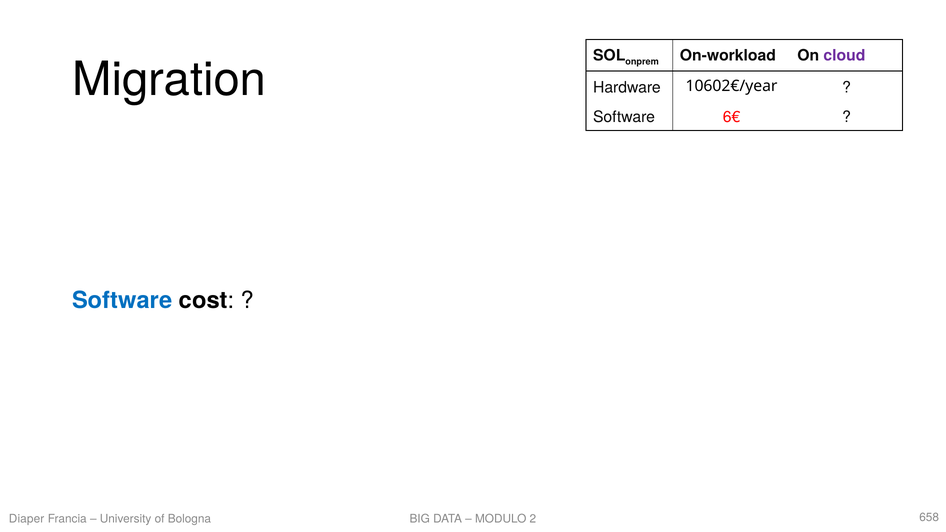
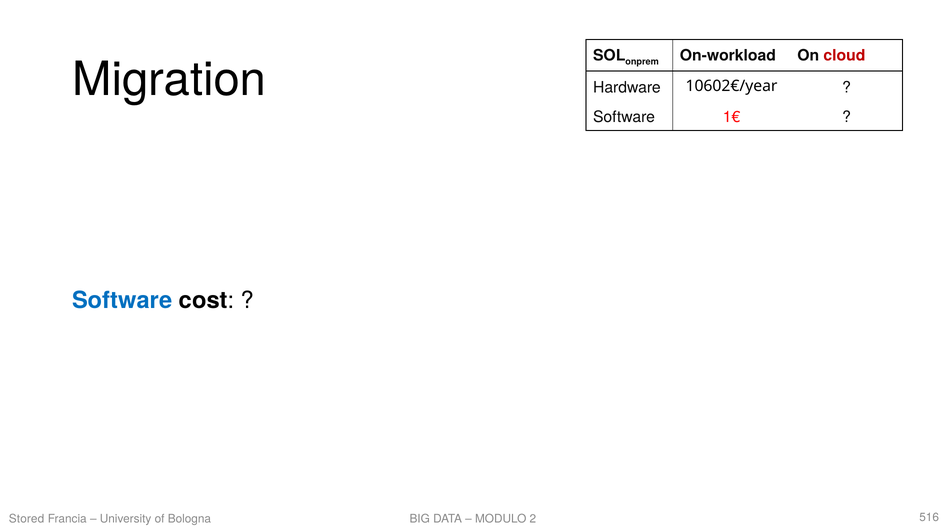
cloud colour: purple -> red (844, 56)
6€: 6€ -> 1€ (732, 117)
Diaper: Diaper -> Stored (27, 519)
658: 658 -> 516 (929, 517)
